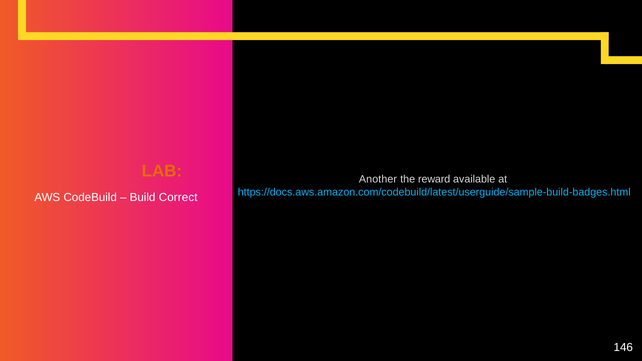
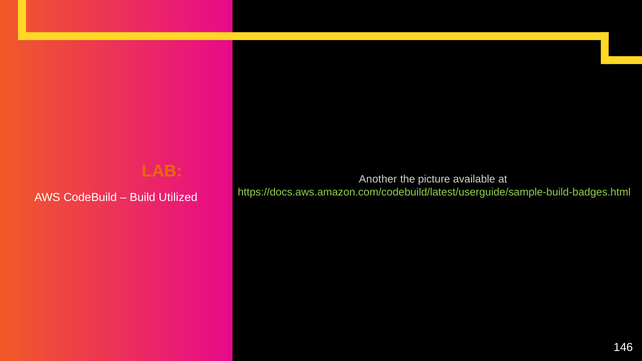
reward: reward -> picture (434, 179)
https://docs.aws.amazon.com/codebuild/latest/userguide/sample-build-badges.html colour: light blue -> light green (434, 192)
Correct: Correct -> Utilized (178, 197)
